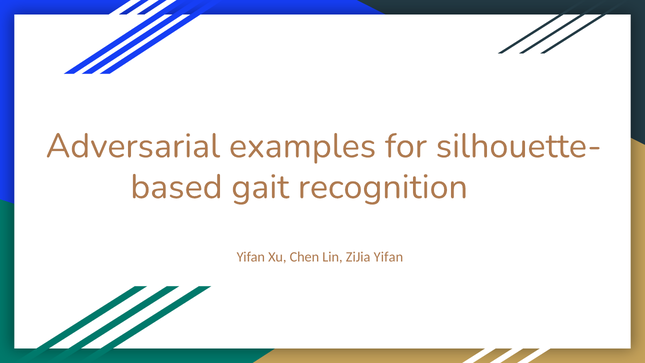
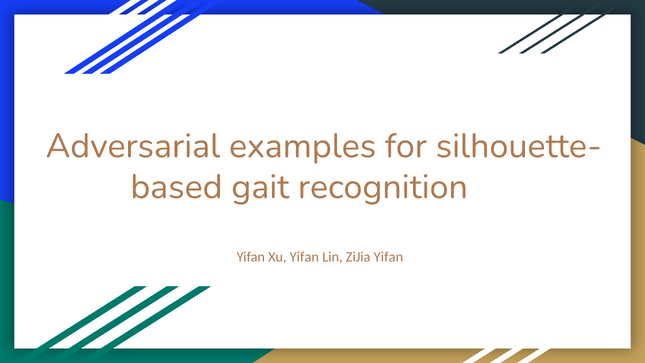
Xu Chen: Chen -> Yifan (304, 257)
